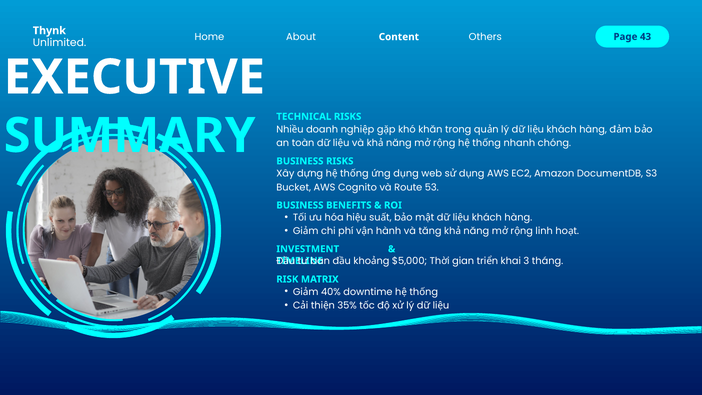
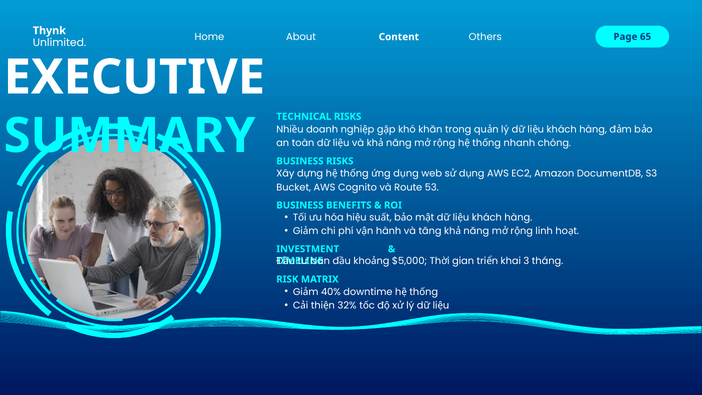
43: 43 -> 65 (646, 37)
35%: 35% -> 32% (347, 305)
